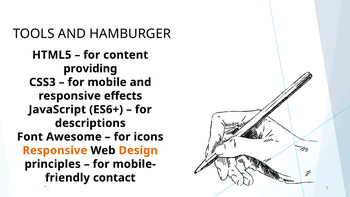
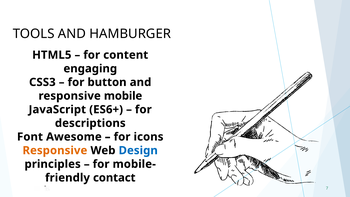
providing: providing -> engaging (90, 69)
mobile: mobile -> button (107, 82)
effects: effects -> mobile (123, 96)
Design colour: orange -> blue (138, 150)
